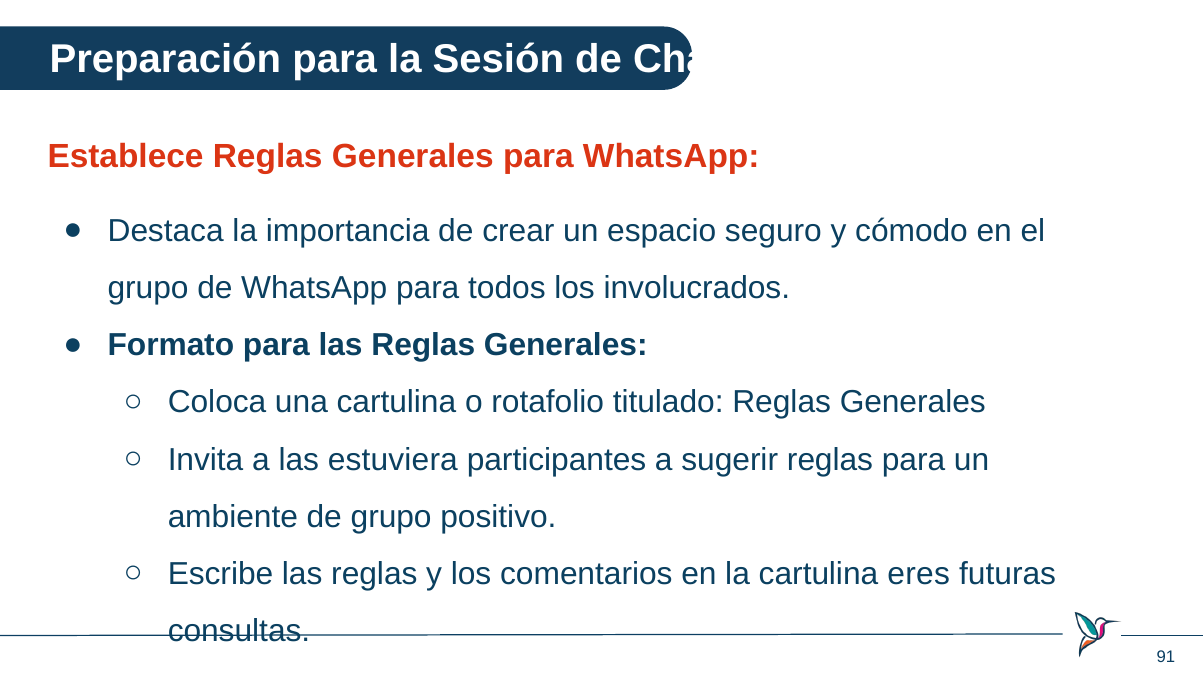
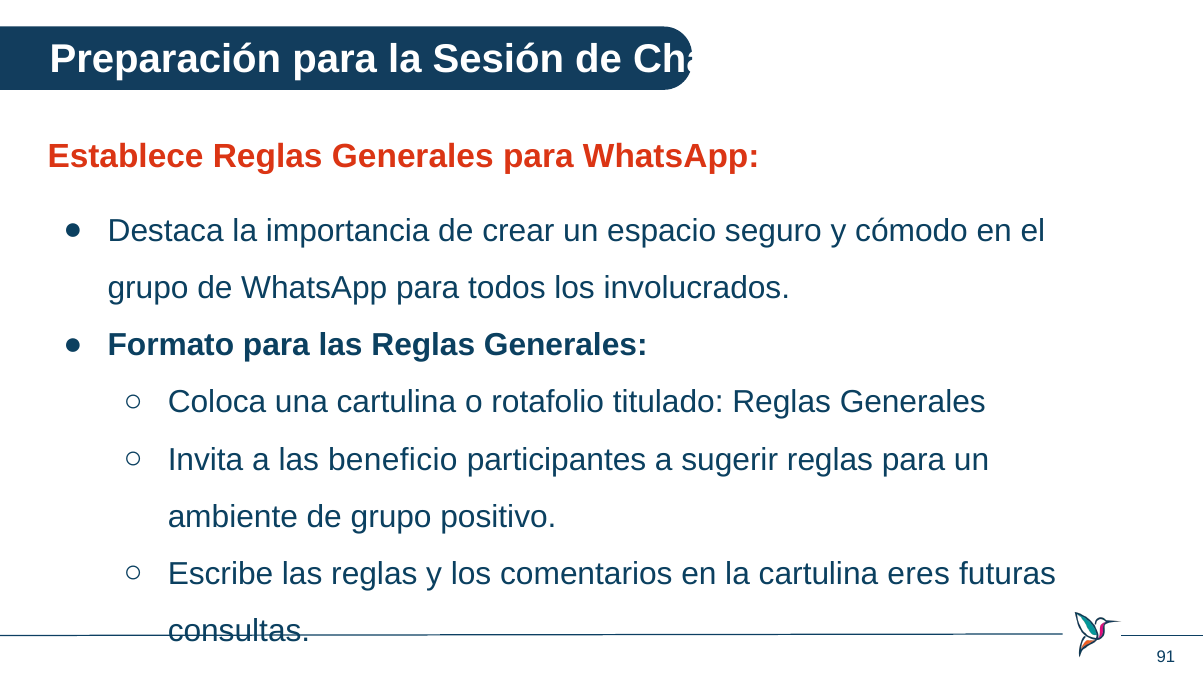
estuviera: estuviera -> beneficio (393, 459)
